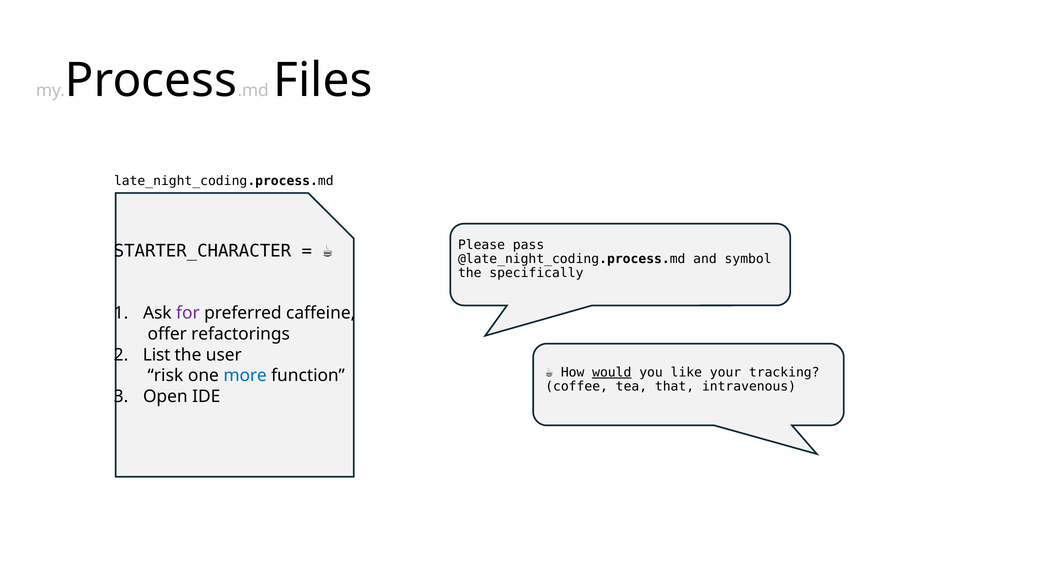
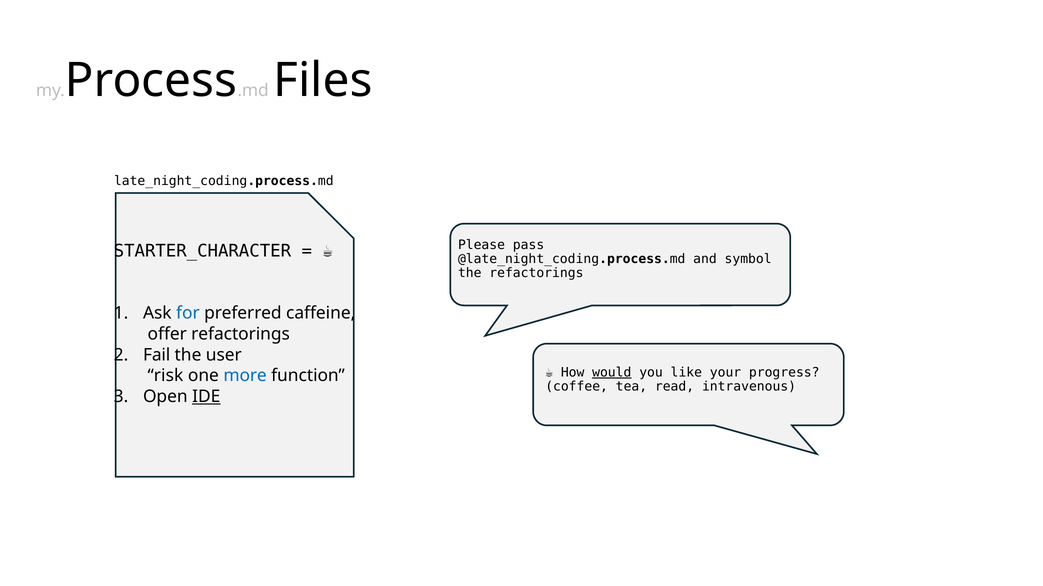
the specifically: specifically -> refactorings (536, 273)
for colour: purple -> blue (188, 314)
List: List -> Fail (157, 355)
tracking: tracking -> progress (784, 373)
that: that -> read (675, 387)
IDE underline: none -> present (206, 397)
